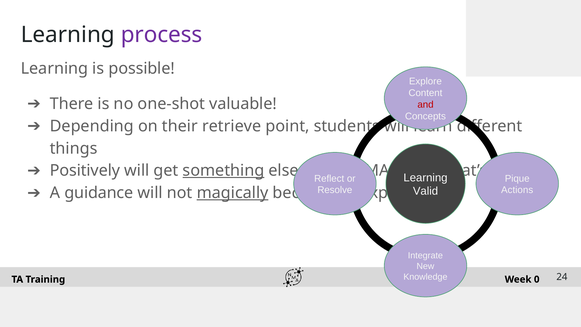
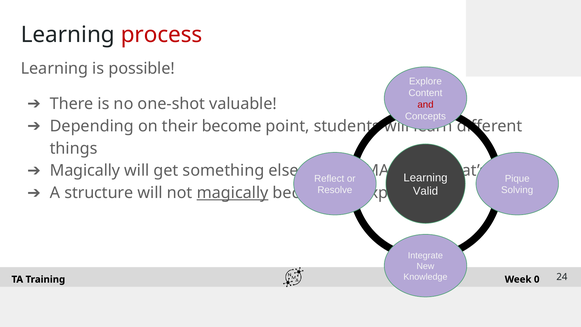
process colour: purple -> red (162, 35)
their retrieve: retrieve -> become (232, 126)
Positively: Positively -> Magically (85, 171)
something underline: present -> none (223, 171)
Actions: Actions -> Solving (517, 190)
guidance: guidance -> structure (99, 193)
